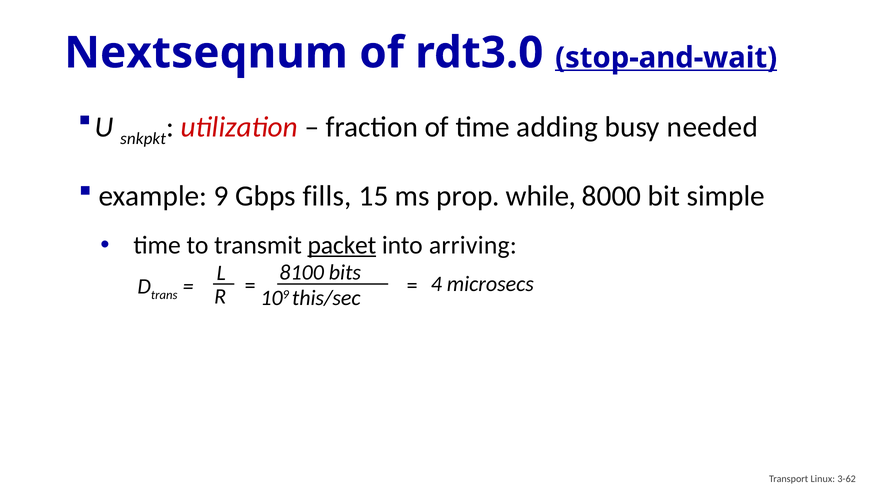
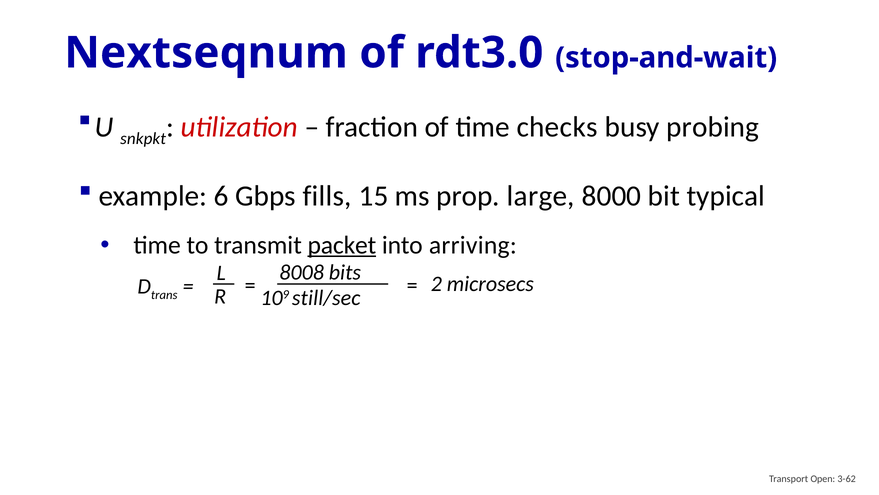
stop-and-wait underline: present -> none (666, 58)
adding: adding -> checks (557, 127)
needed: needed -> probing (713, 127)
9: 9 -> 6 (221, 196)
while: while -> large (541, 196)
simple: simple -> typical (726, 196)
8100: 8100 -> 8008 (302, 272)
4: 4 -> 2 (436, 284)
this/sec: this/sec -> still/sec (326, 298)
Linux: Linux -> Open (823, 478)
